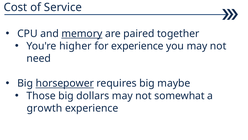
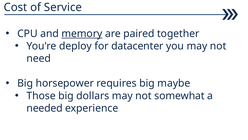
higher: higher -> deploy (75, 46)
for experience: experience -> datacenter (137, 46)
horsepower underline: present -> none (65, 83)
growth: growth -> needed (45, 108)
